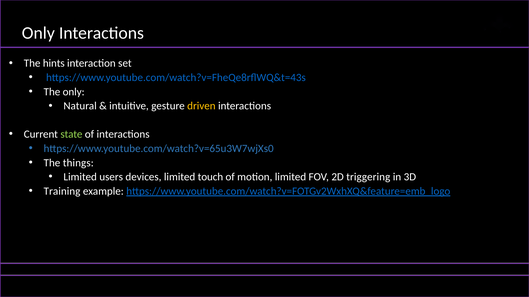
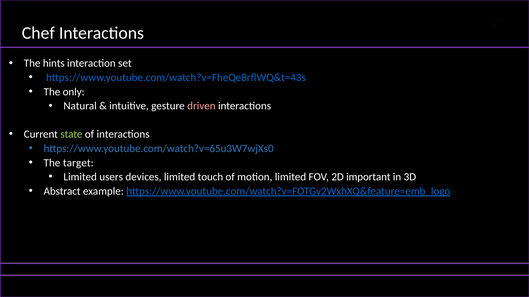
Only: Only -> Chef (38, 33)
driven colour: yellow -> pink (201, 106)
things: things -> target (78, 163)
triggering: triggering -> important (368, 177)
Training: Training -> Abstract (62, 191)
